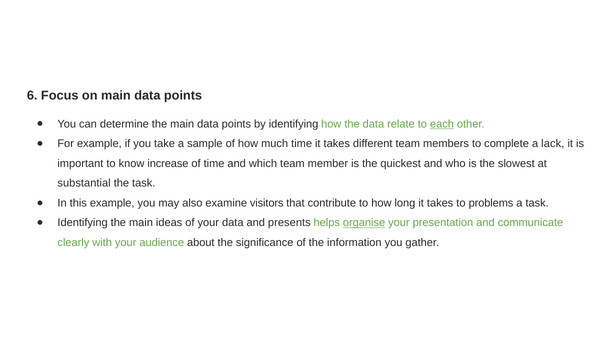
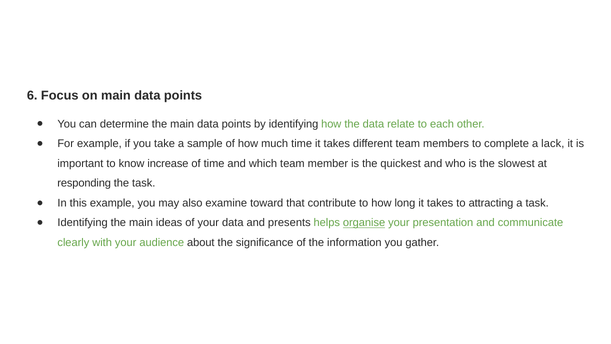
each underline: present -> none (442, 124)
substantial: substantial -> responding (84, 183)
visitors: visitors -> toward (267, 203)
problems: problems -> attracting (491, 203)
